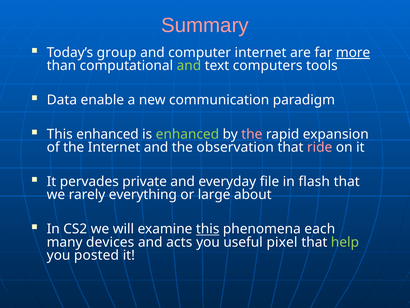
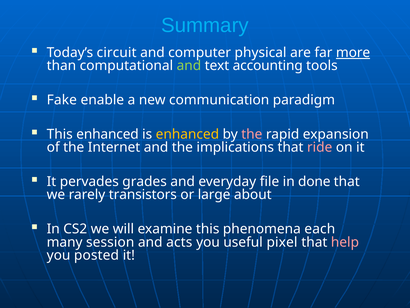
Summary colour: pink -> light blue (205, 25)
group: group -> circuit (117, 52)
computer internet: internet -> physical (261, 52)
computers: computers -> accounting (268, 66)
Data: Data -> Fake (62, 100)
enhanced colour: light green -> yellow (187, 134)
observation: observation -> implications (235, 147)
private: private -> grades (145, 181)
flash: flash -> done (314, 181)
everything: everything -> transistors (143, 194)
this underline: present -> none (208, 229)
devices: devices -> session (110, 242)
help colour: light green -> pink (345, 242)
